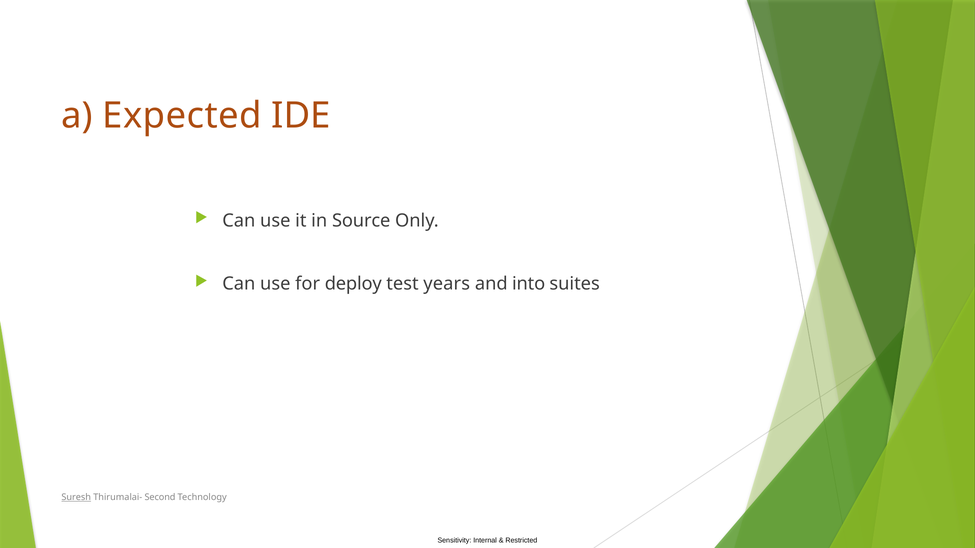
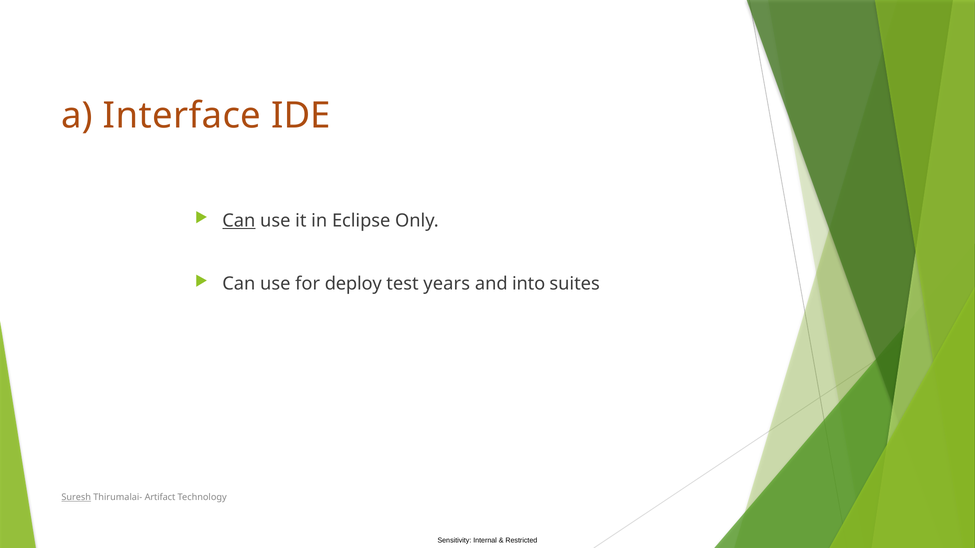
Expected: Expected -> Interface (182, 116)
Can underline: none -> present (239, 221)
Source: Source -> Eclipse (361, 221)
Second: Second -> Artifact (160, 498)
